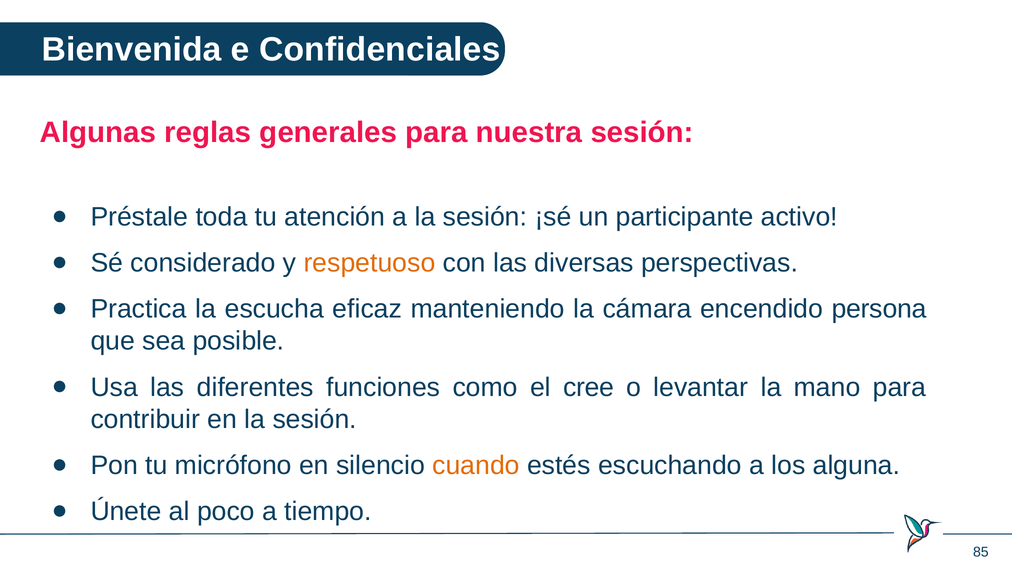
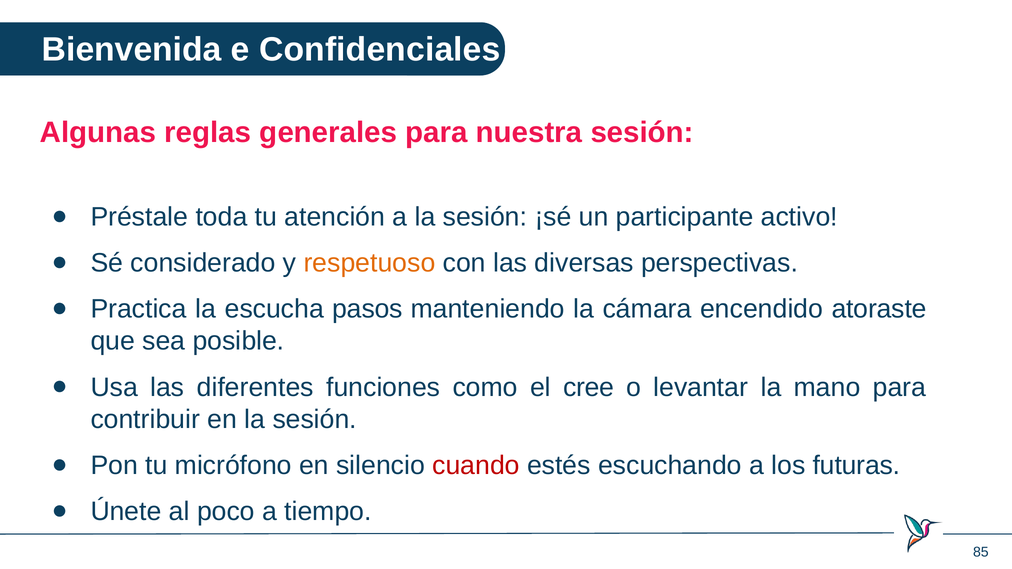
eficaz: eficaz -> pasos (367, 309)
persona: persona -> atoraste (879, 309)
cuando colour: orange -> red (476, 466)
alguna: alguna -> futuras (856, 466)
